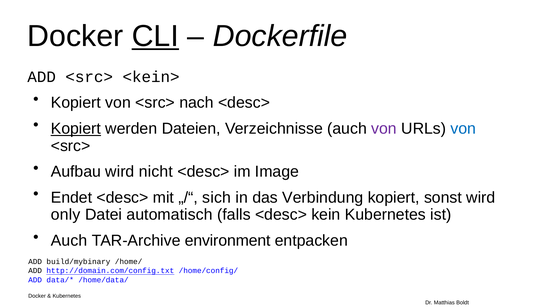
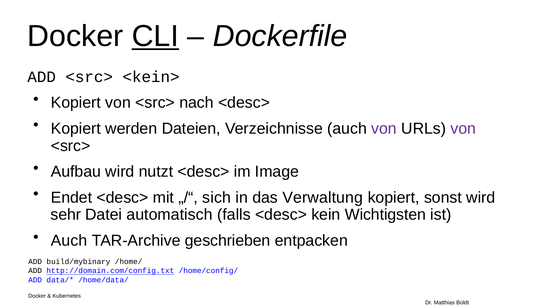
Kopiert underline: present -> none (76, 129)
von colour: blue -> purple (463, 129)
nicht: nicht -> nutzt (156, 172)
Verbindung: Verbindung -> Verwaltung (323, 197)
only: only -> sehr (66, 215)
kein Kubernetes: Kubernetes -> Wichtigsten (385, 215)
environment: environment -> geschrieben (228, 240)
